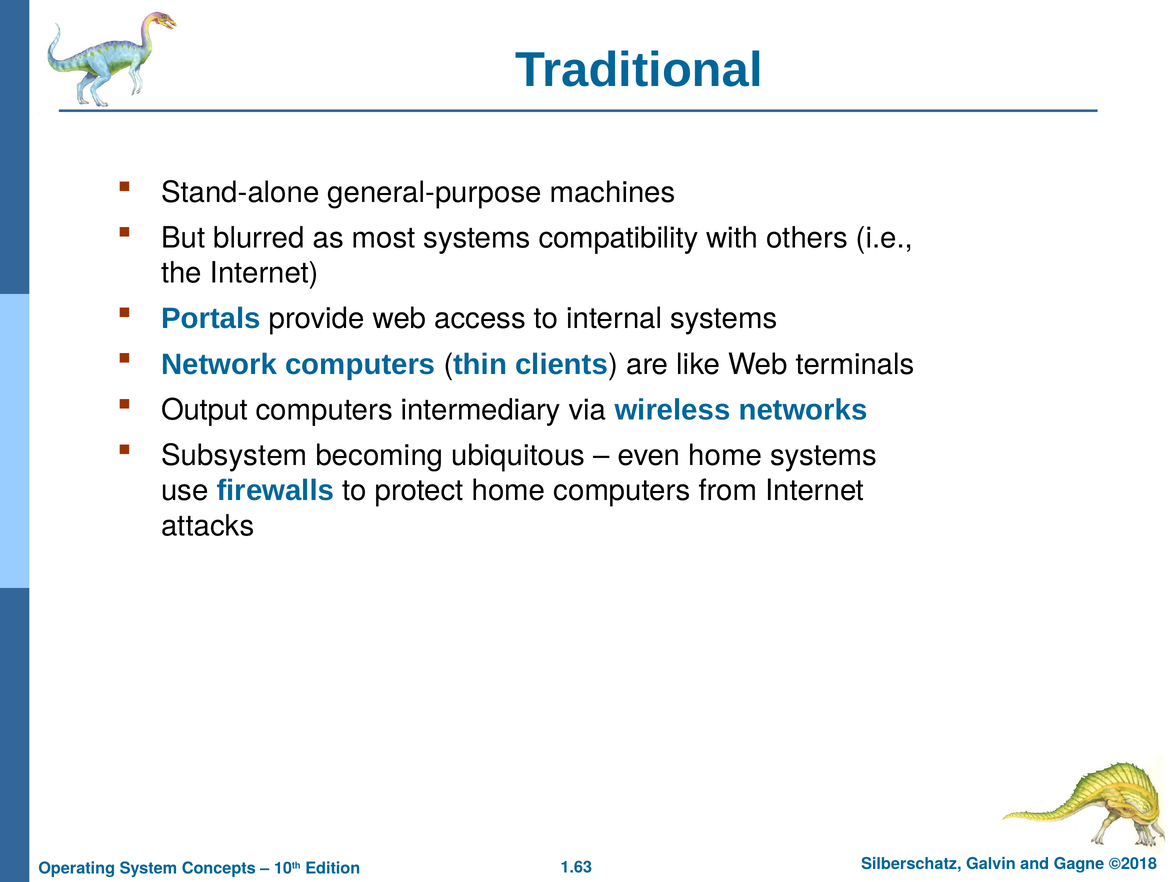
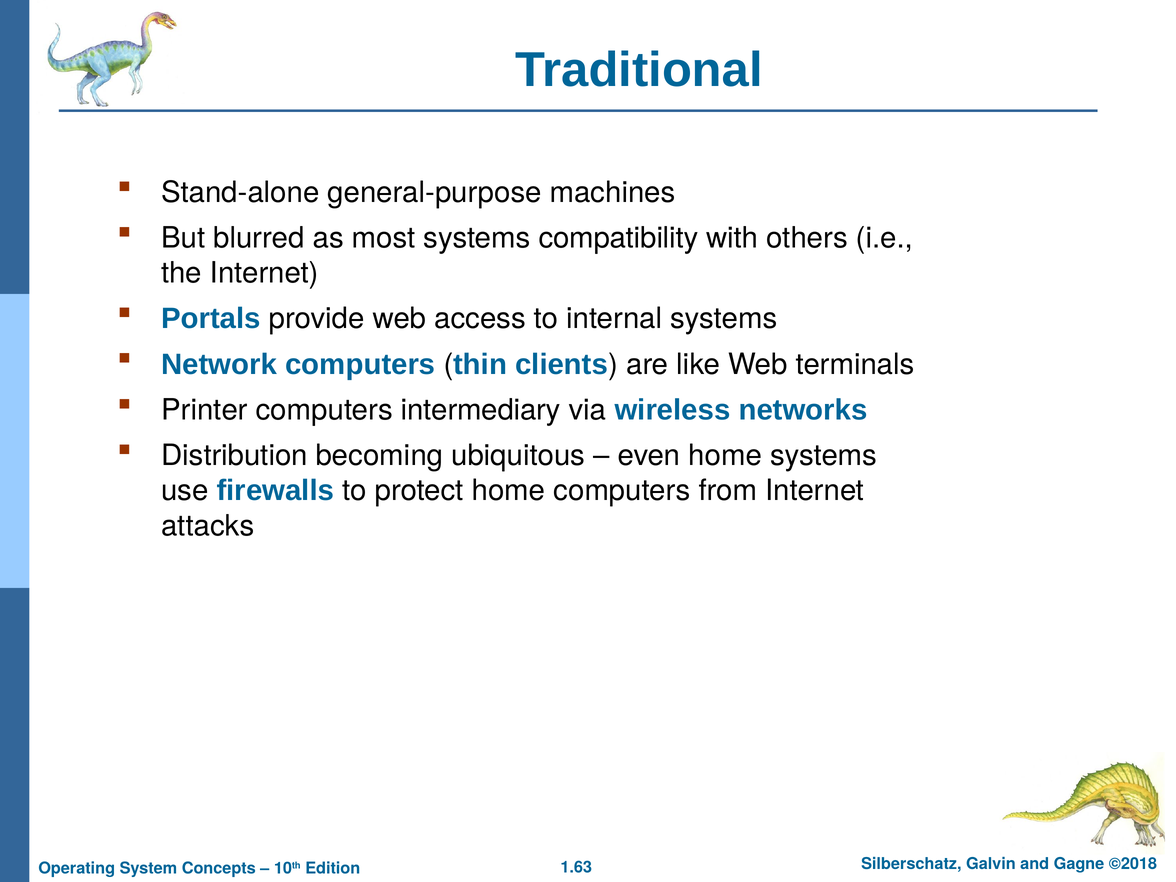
Output: Output -> Printer (204, 410)
Subsystem: Subsystem -> Distribution (234, 455)
